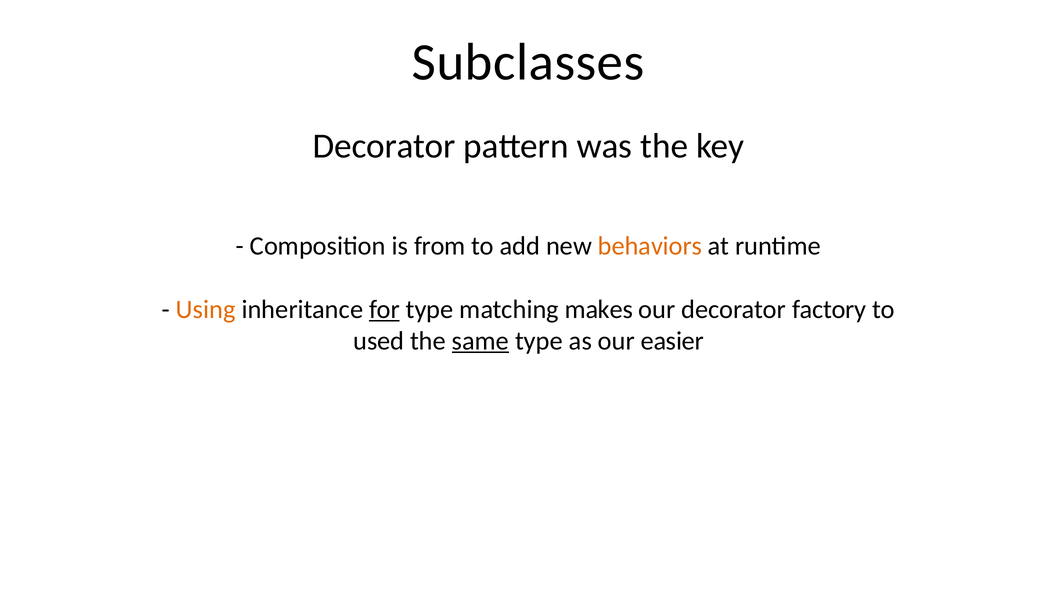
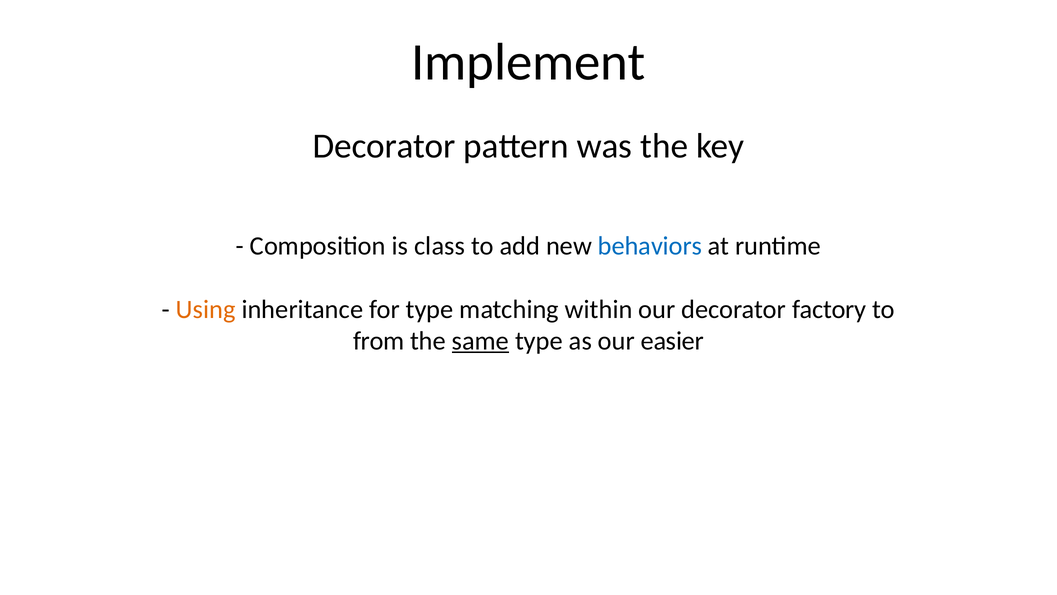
Subclasses: Subclasses -> Implement (528, 62)
from: from -> class (440, 246)
behaviors colour: orange -> blue (650, 246)
for underline: present -> none (384, 309)
makes: makes -> within (599, 309)
used: used -> from (379, 341)
